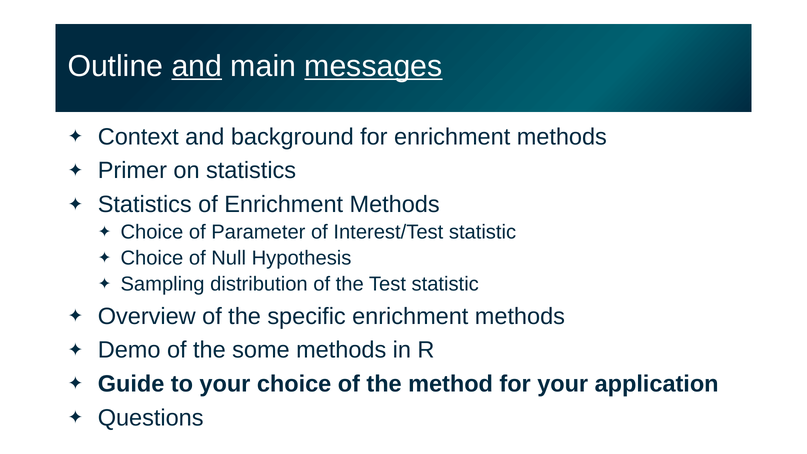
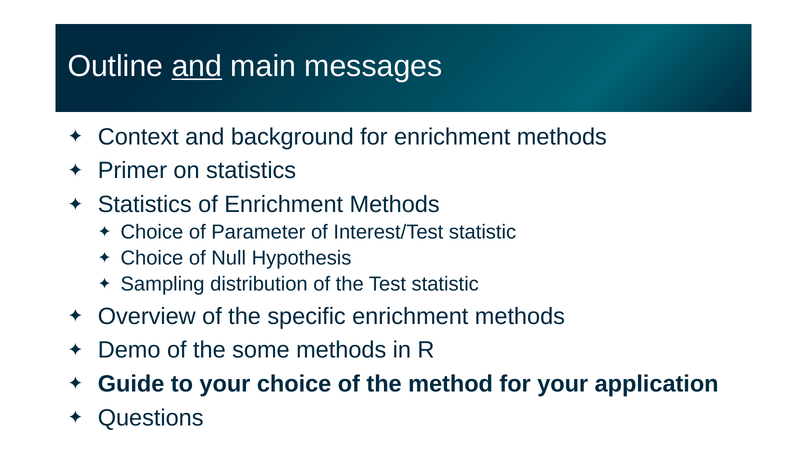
messages underline: present -> none (373, 66)
